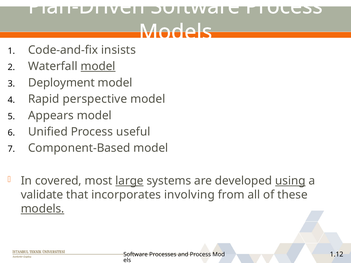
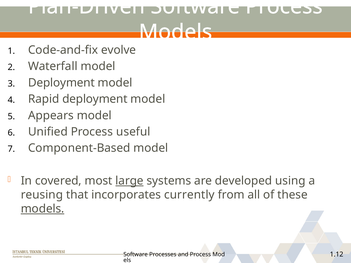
insists: insists -> evolve (119, 50)
model underline: present -> none (98, 66)
Rapid perspective: perspective -> deployment (95, 99)
using underline: present -> none (290, 181)
validate: validate -> reusing (42, 195)
involving: involving -> currently (189, 195)
